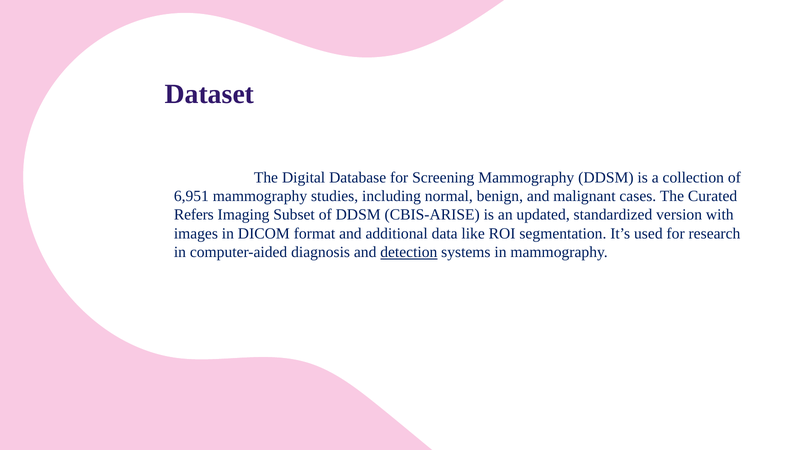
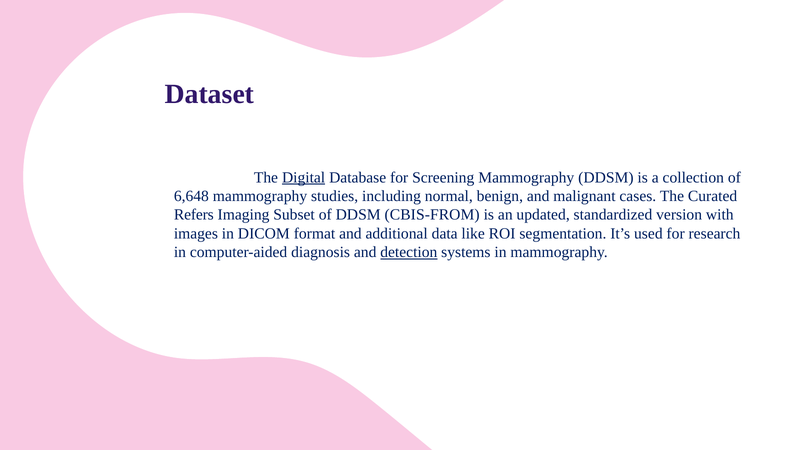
Digital underline: none -> present (304, 178)
6,951: 6,951 -> 6,648 (191, 196)
CBIS-ARISE: CBIS-ARISE -> CBIS-FROM (432, 215)
